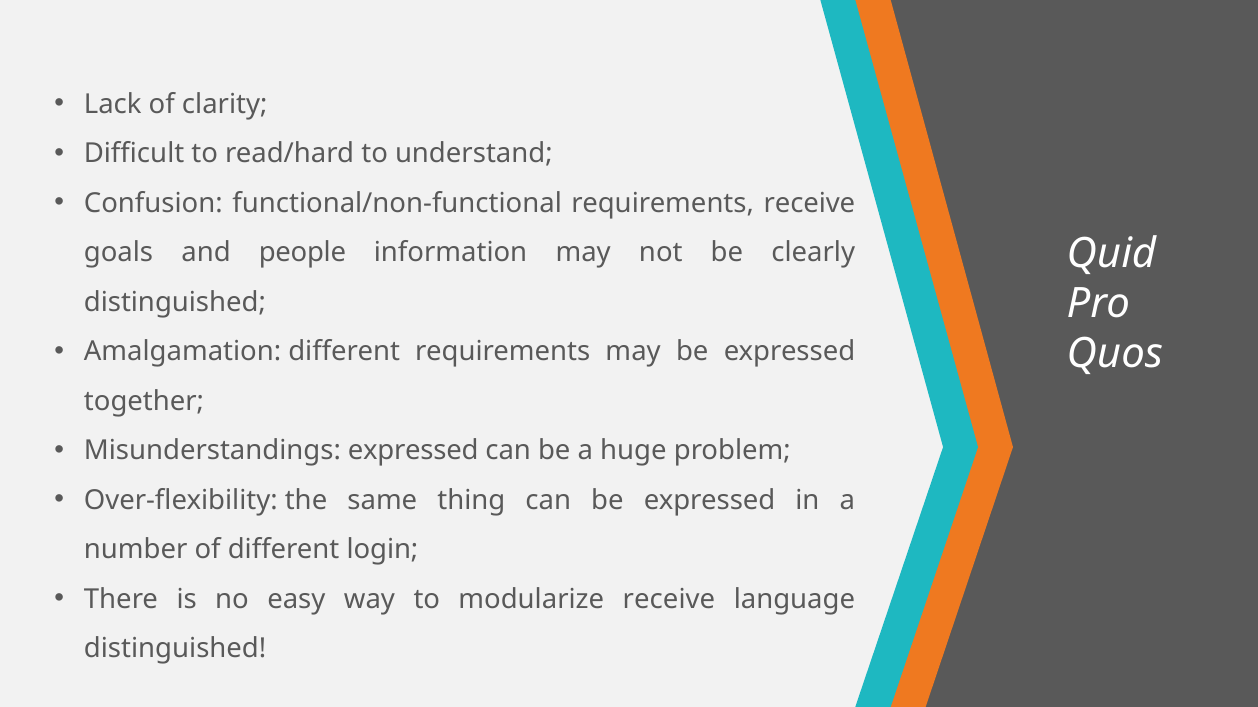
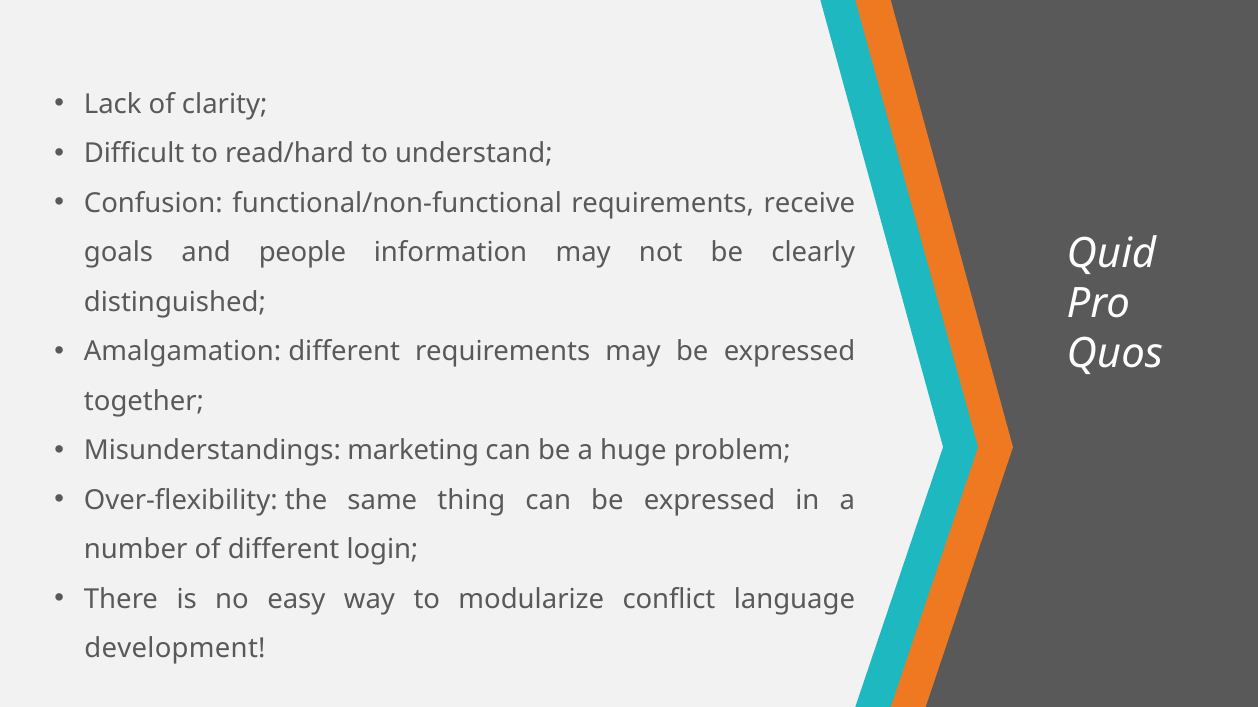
Misunderstandings expressed: expressed -> marketing (413, 451)
modularize receive: receive -> conflict (669, 600)
distinguished: distinguished -> development (175, 649)
